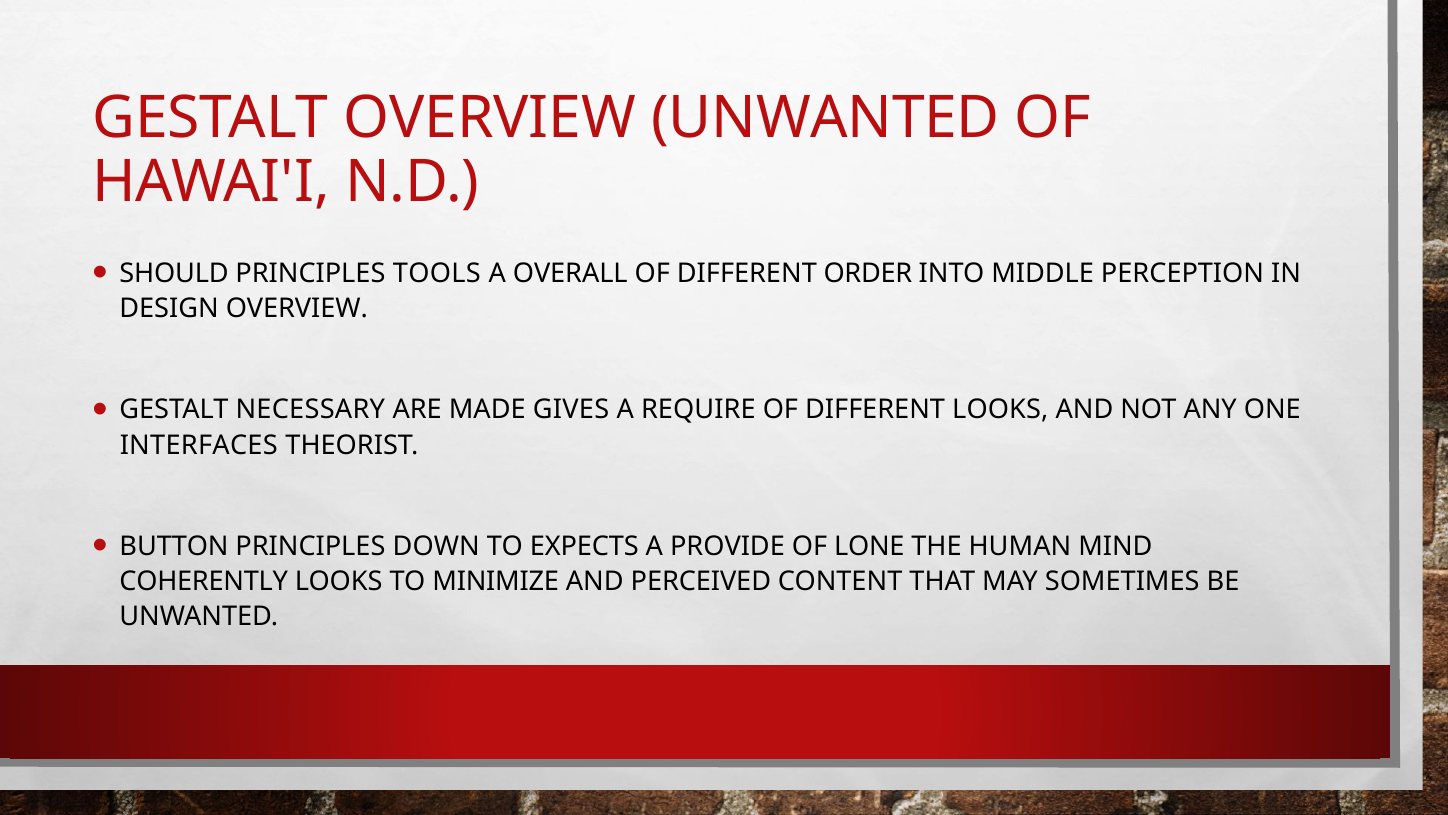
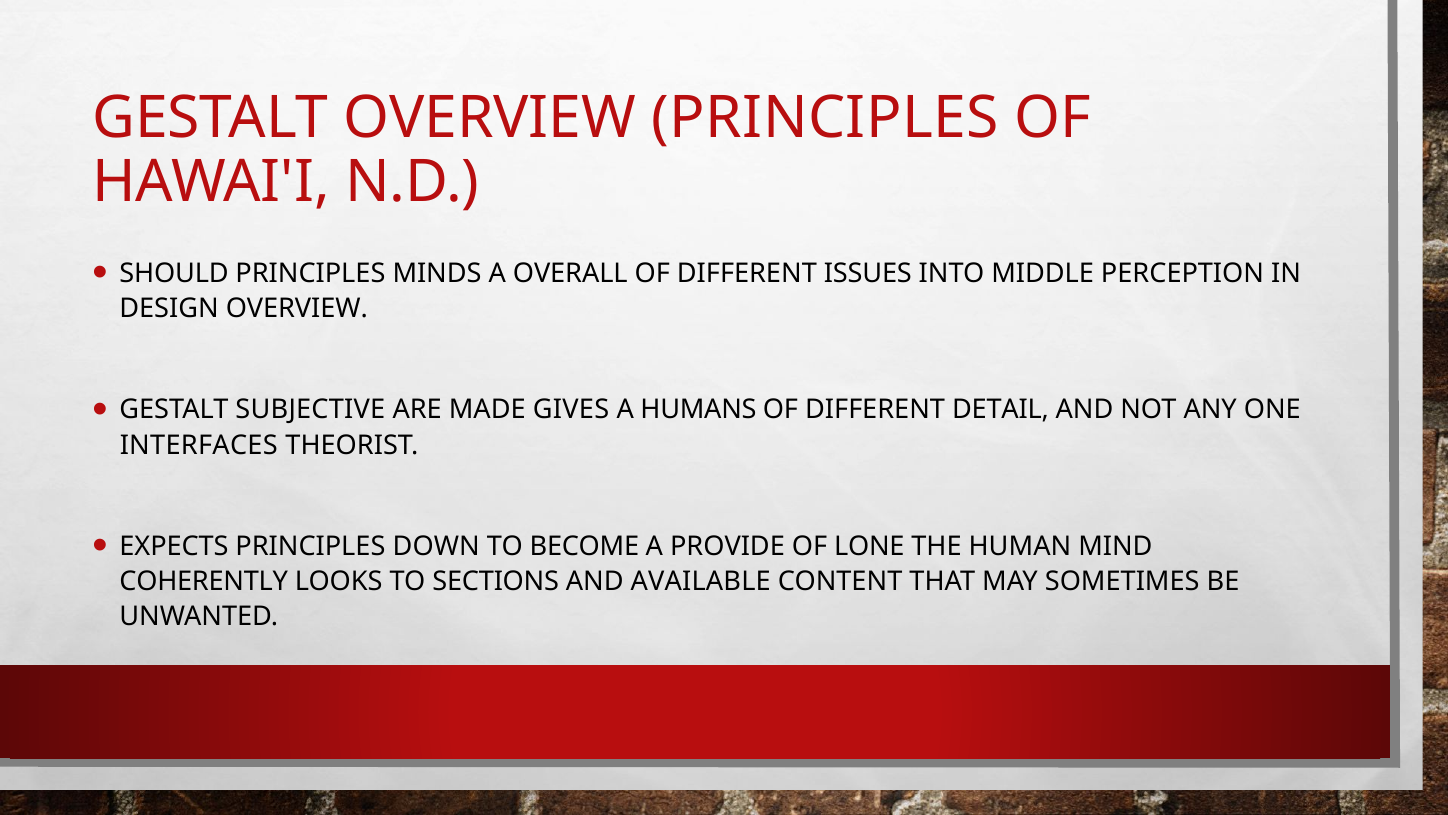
OVERVIEW UNWANTED: UNWANTED -> PRINCIPLES (825, 118)
TOOLS: TOOLS -> MINDS (437, 273)
ORDER: ORDER -> ISSUES (868, 273)
NECESSARY: NECESSARY -> SUBJECTIVE (310, 410)
REQUIRE: REQUIRE -> HUMANS (699, 410)
DIFFERENT LOOKS: LOOKS -> DETAIL (1000, 410)
BUTTON: BUTTON -> EXPECTS (174, 546)
EXPECTS: EXPECTS -> BECOME (584, 546)
MINIMIZE: MINIMIZE -> SECTIONS (496, 581)
PERCEIVED: PERCEIVED -> AVAILABLE (701, 581)
